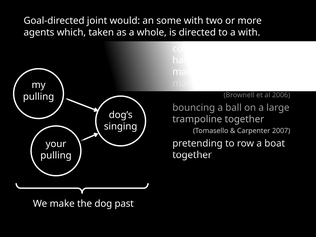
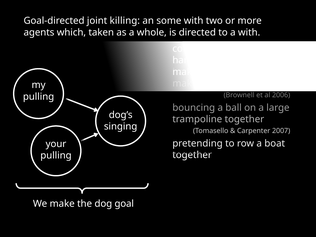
would: would -> killing (125, 21)
past: past -> goal (124, 204)
